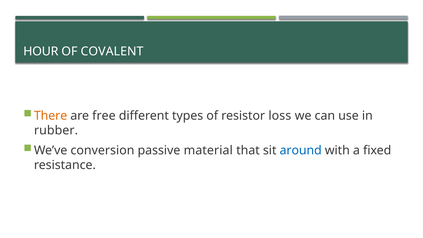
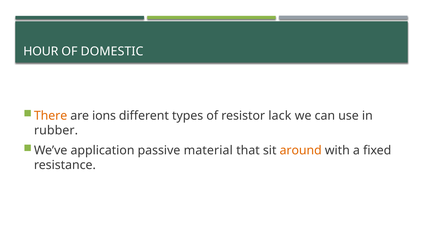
COVALENT: COVALENT -> DOMESTIC (112, 51)
free: free -> ions (104, 116)
loss: loss -> lack (280, 116)
conversion: conversion -> application (102, 150)
around colour: blue -> orange (301, 150)
